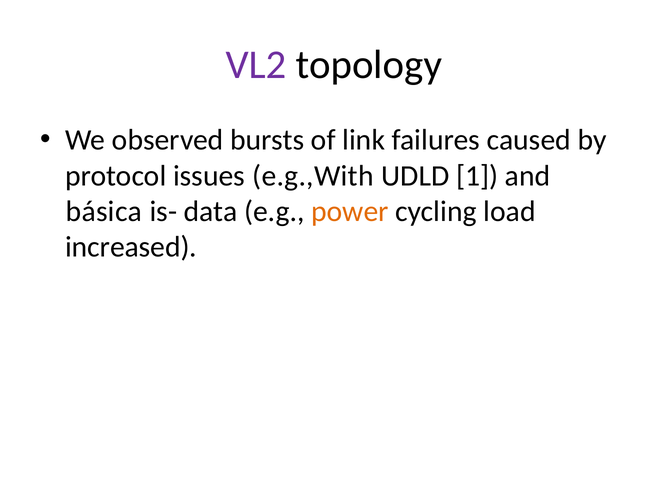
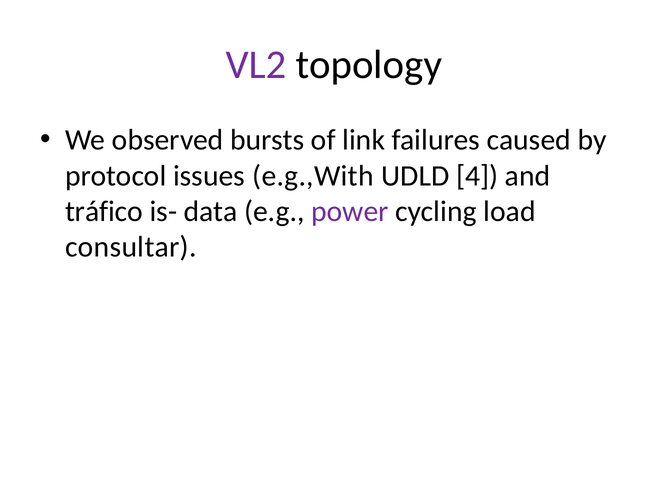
1: 1 -> 4 (477, 176)
básica: básica -> tráfico (104, 211)
power colour: orange -> purple (350, 211)
increased: increased -> consultar (131, 247)
